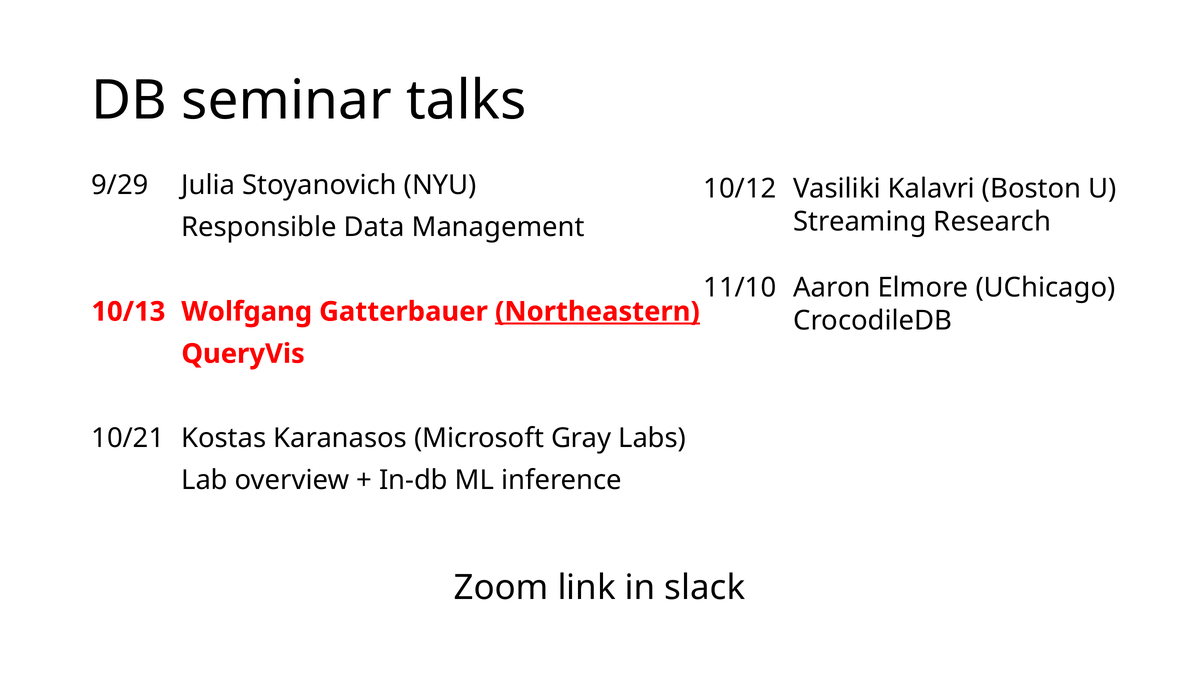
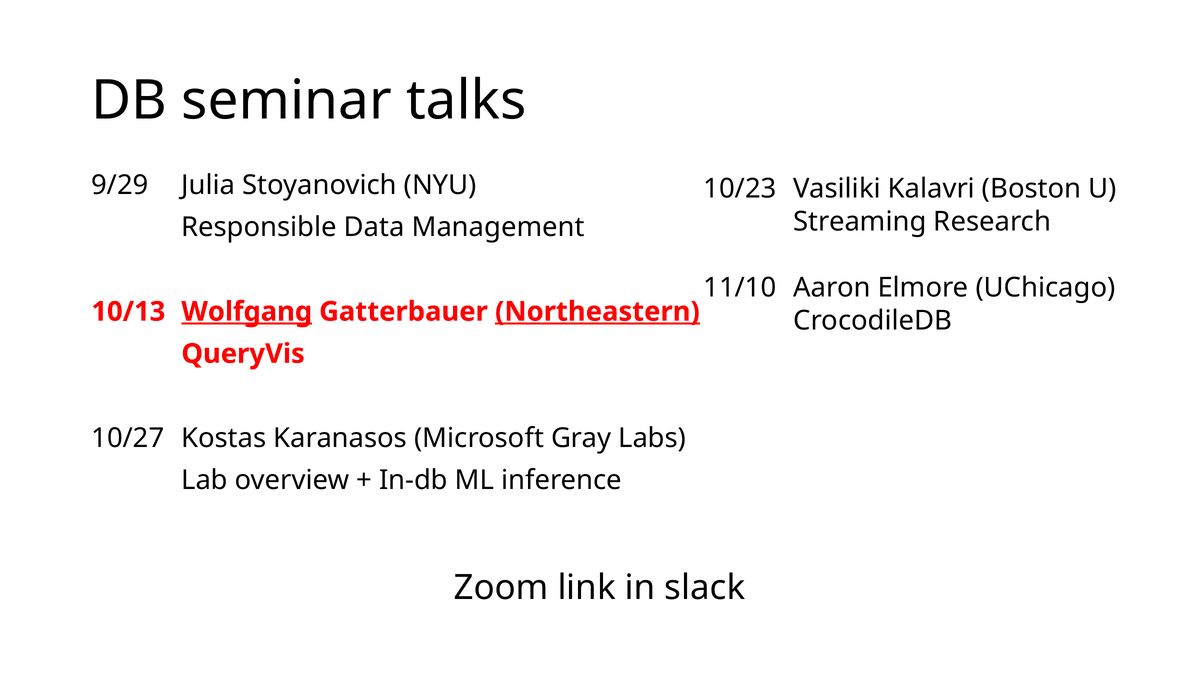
10/12: 10/12 -> 10/23 (740, 189)
Wolfgang underline: none -> present (247, 312)
10/21: 10/21 -> 10/27 (128, 438)
